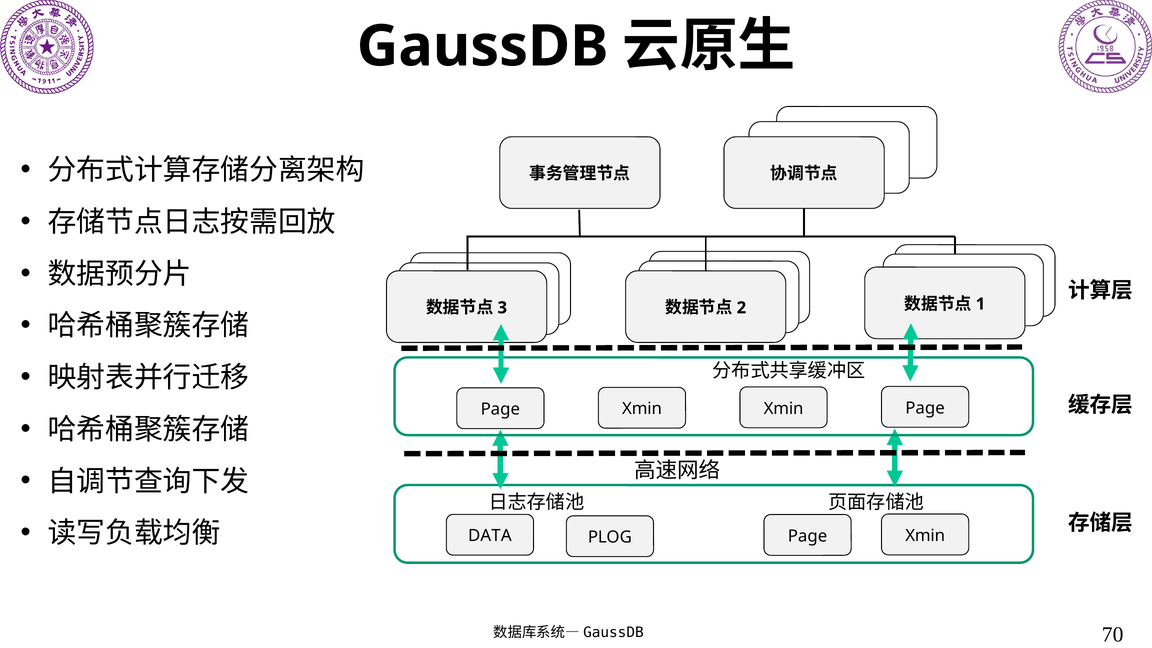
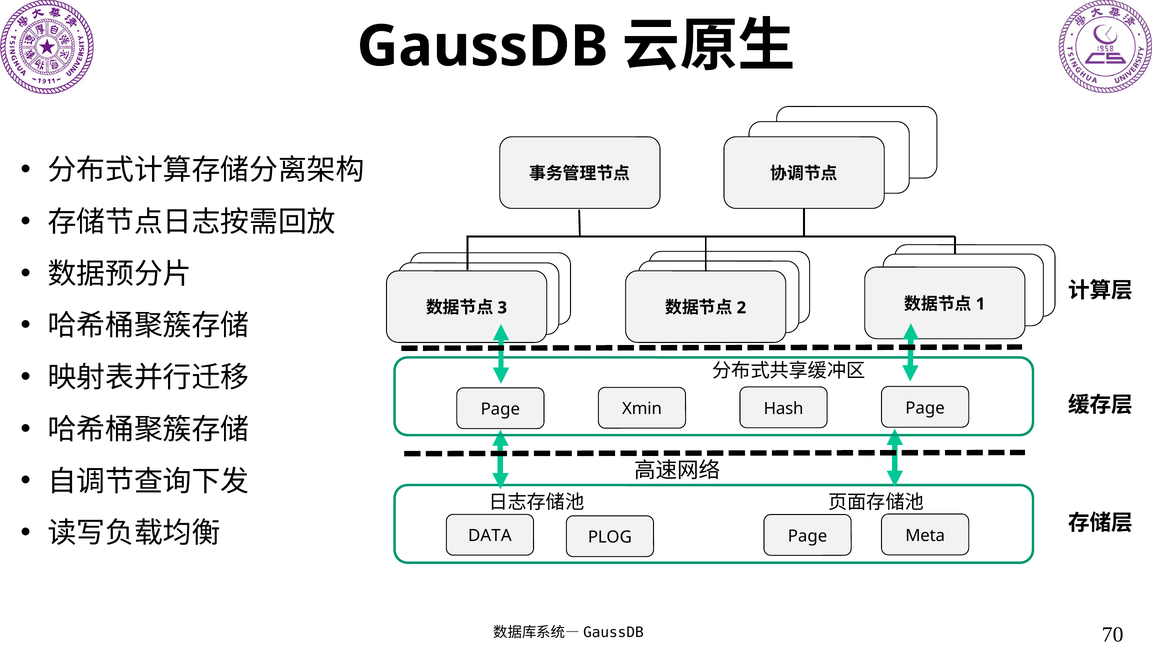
Xmin: Xmin -> Hash (784, 408)
PLOG Page Xmin: Xmin -> Meta (925, 536)
